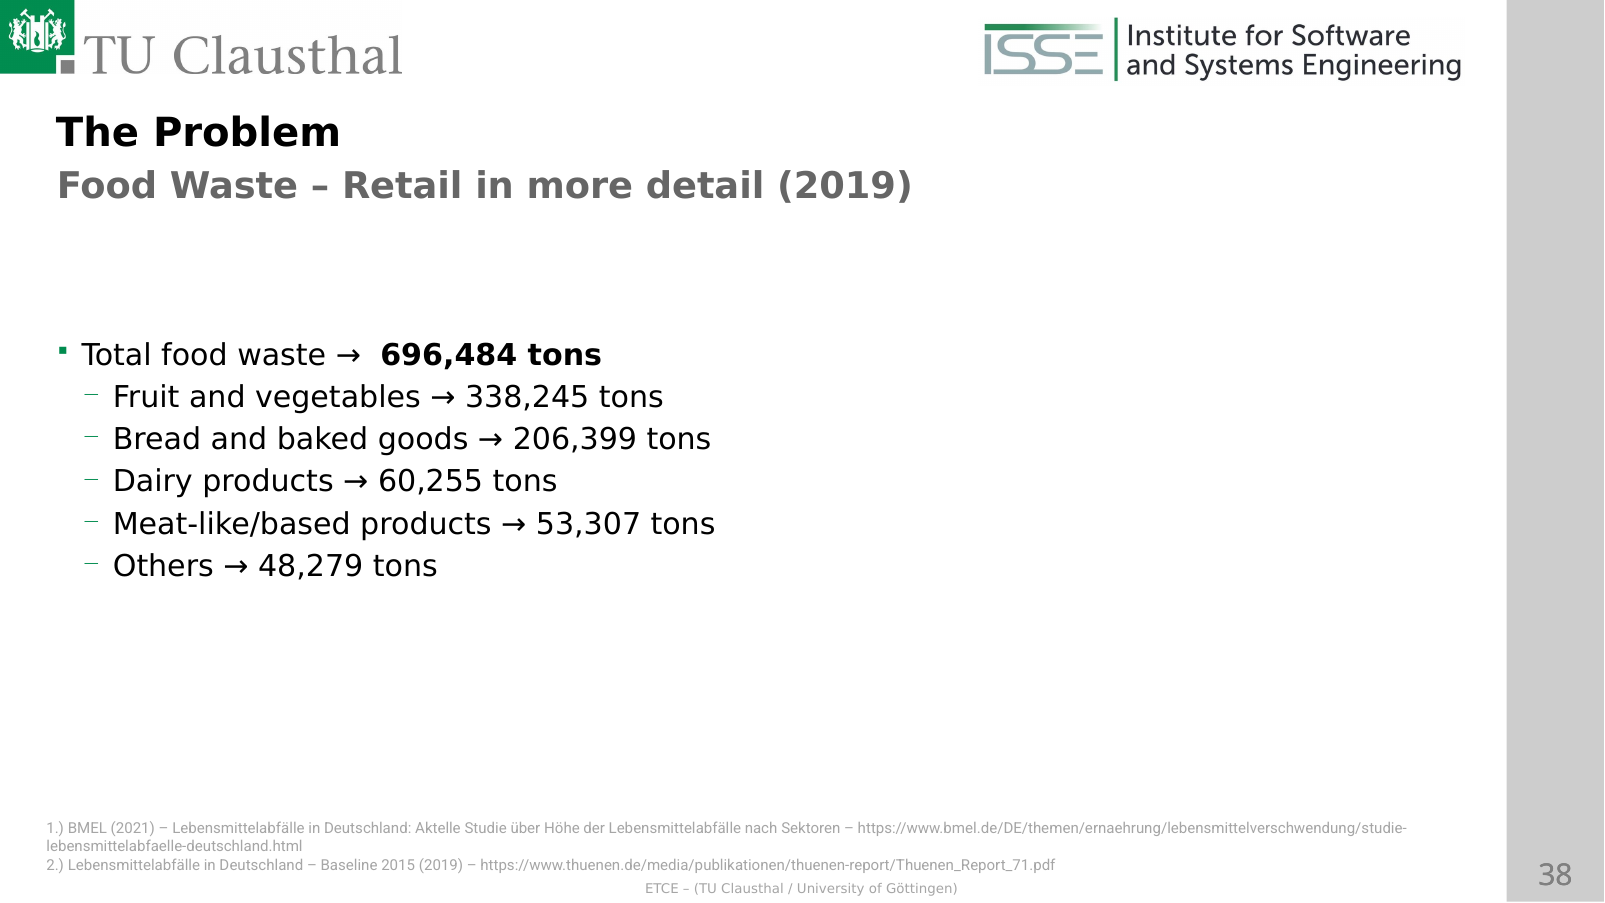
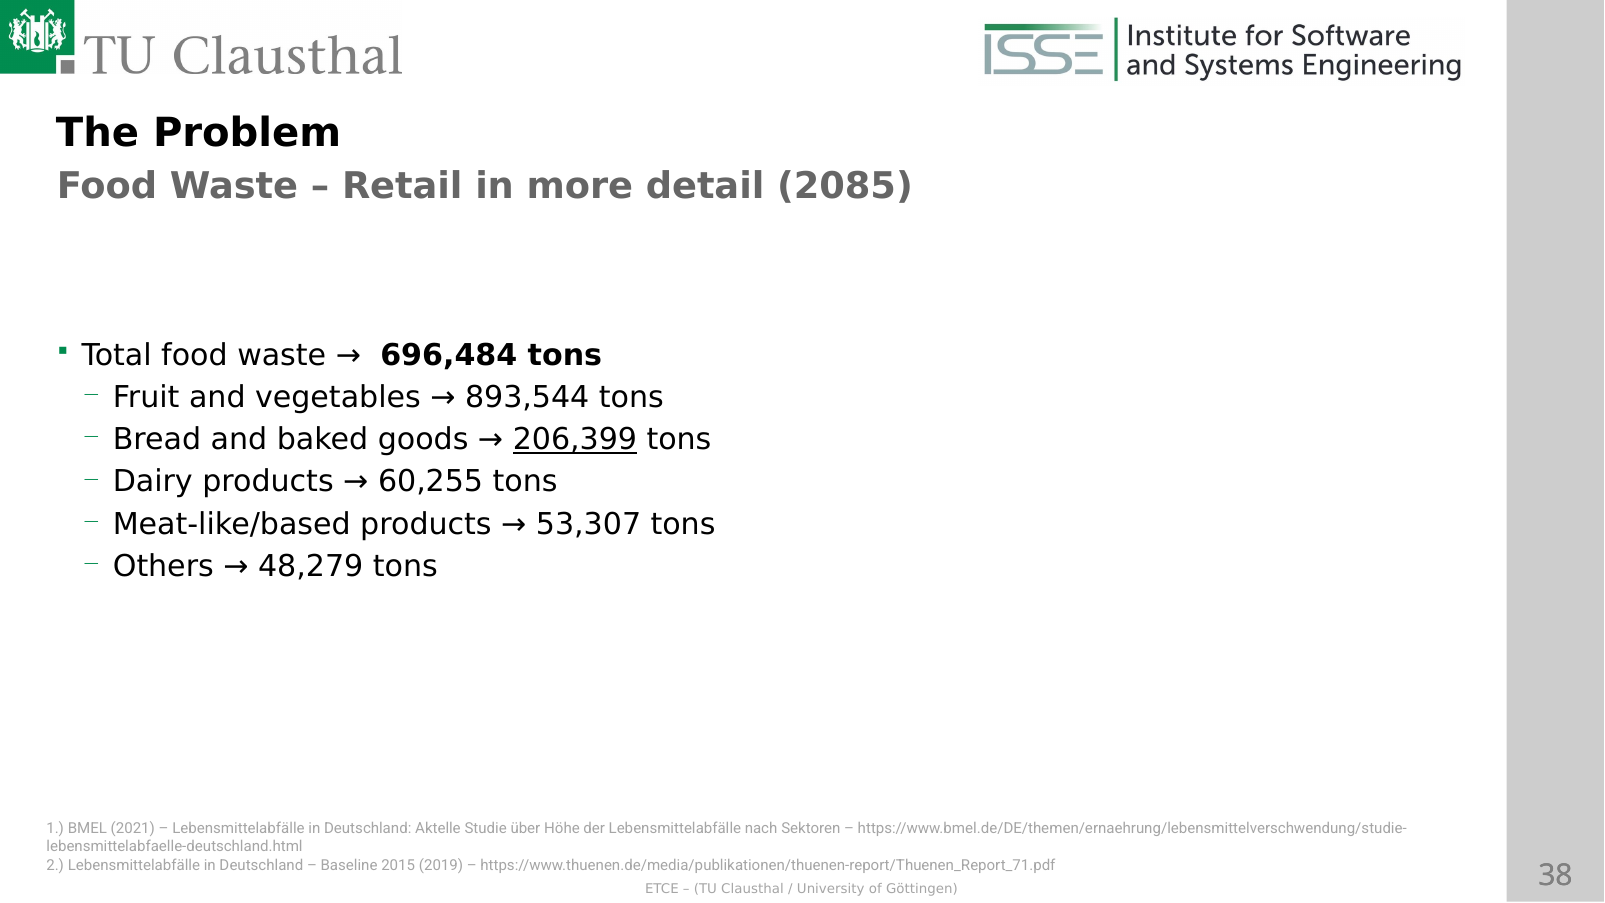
detail 2019: 2019 -> 2085 (845, 186)
338,245: 338,245 -> 893,544 (527, 398)
206,399 underline: none -> present (575, 440)
